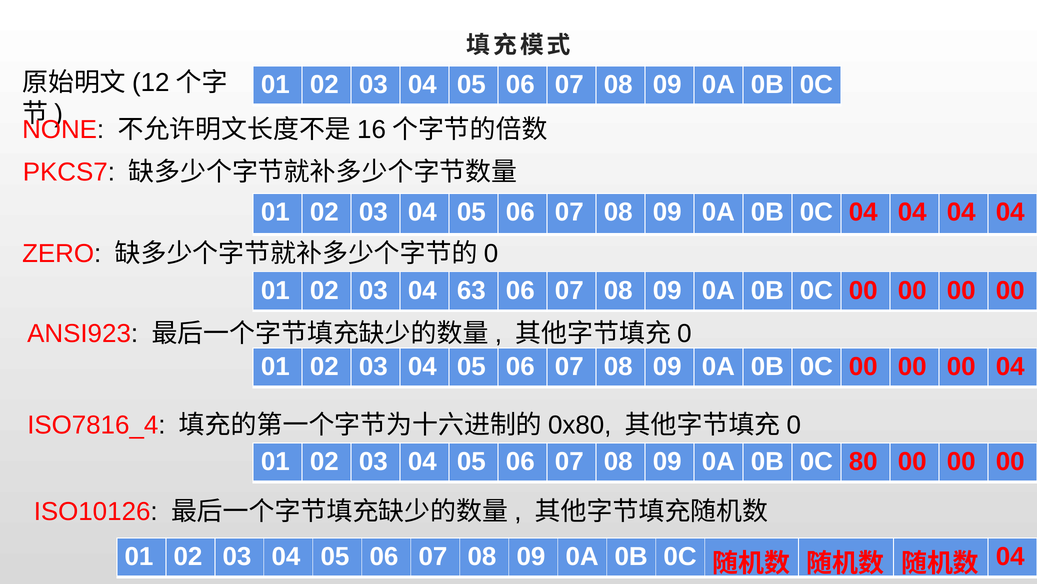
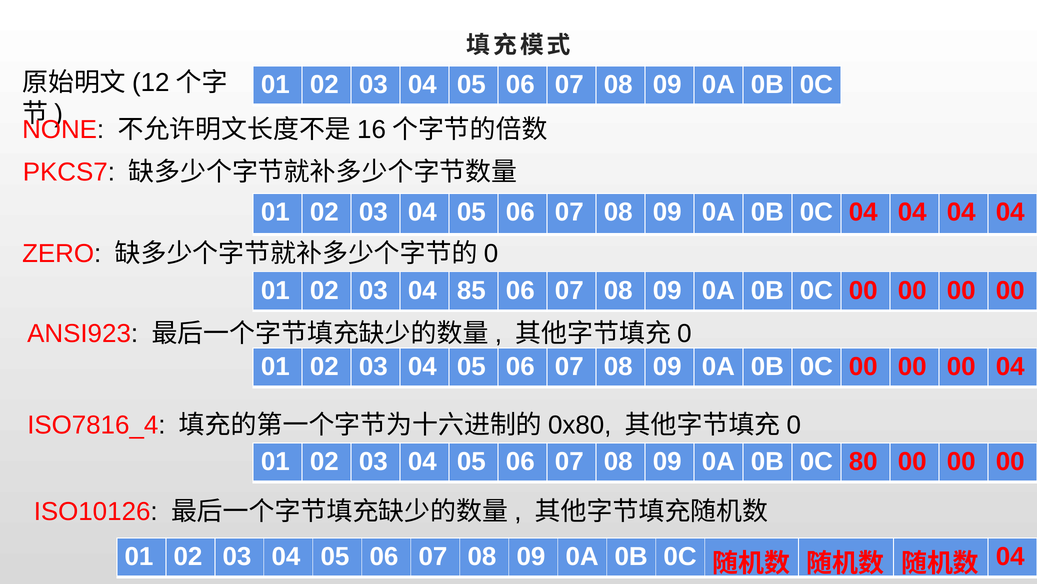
63: 63 -> 85 (471, 290)
